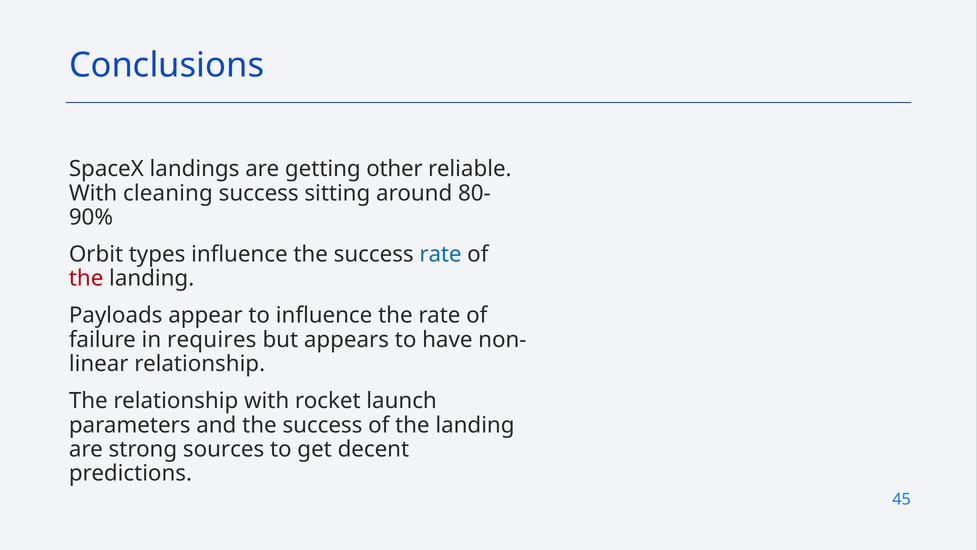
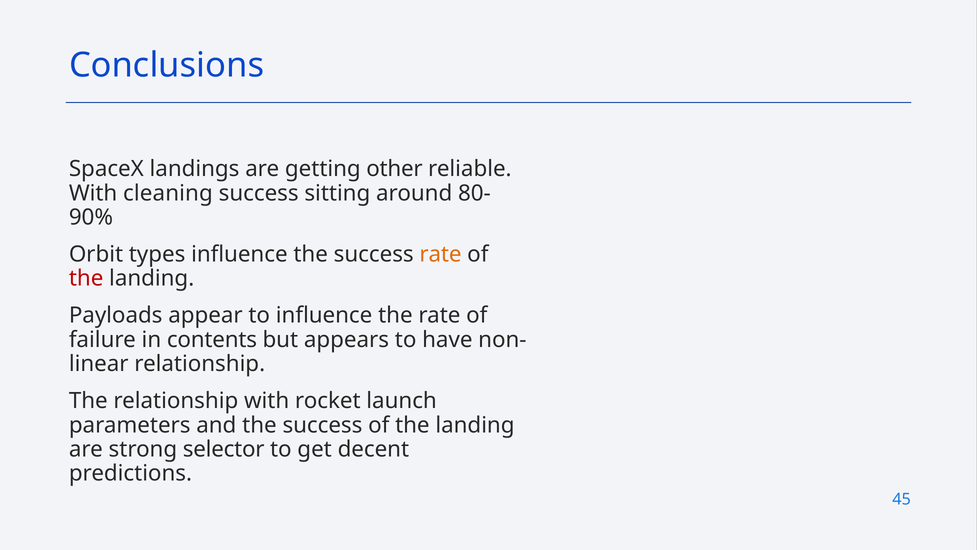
rate colour: blue -> orange (441, 254)
requires: requires -> contents (212, 340)
sources: sources -> selector (224, 449)
